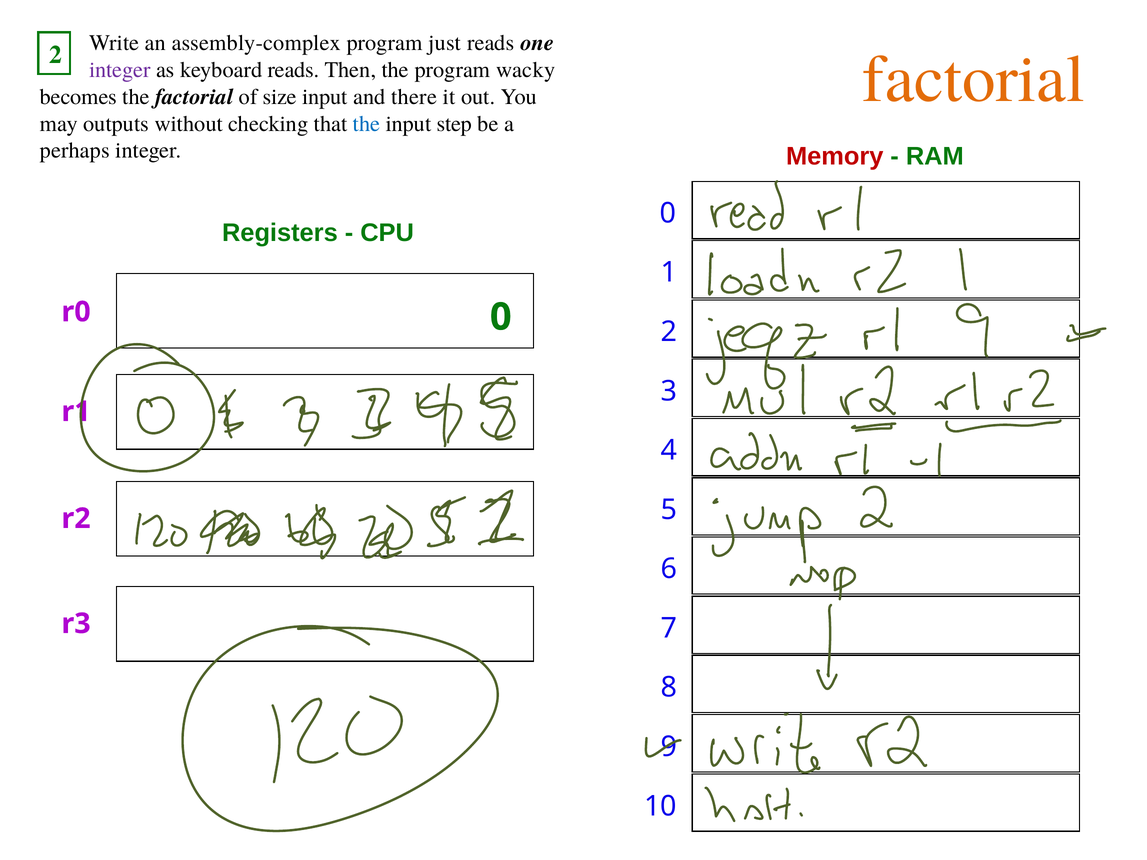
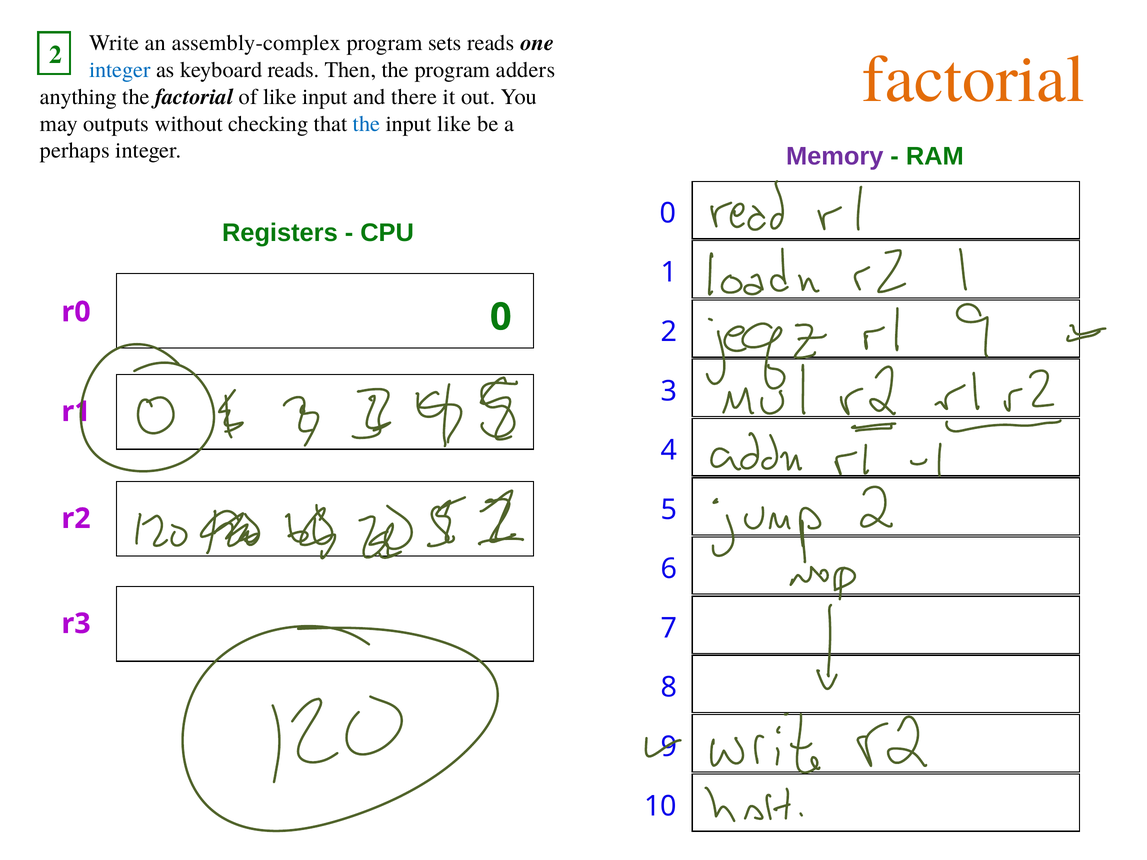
just: just -> sets (445, 43)
integer colour: purple -> blue (120, 70)
wacky: wacky -> adders (526, 70)
becomes: becomes -> anything (78, 97)
of size: size -> like (280, 97)
input step: step -> like (454, 124)
Memory colour: red -> purple (835, 157)
